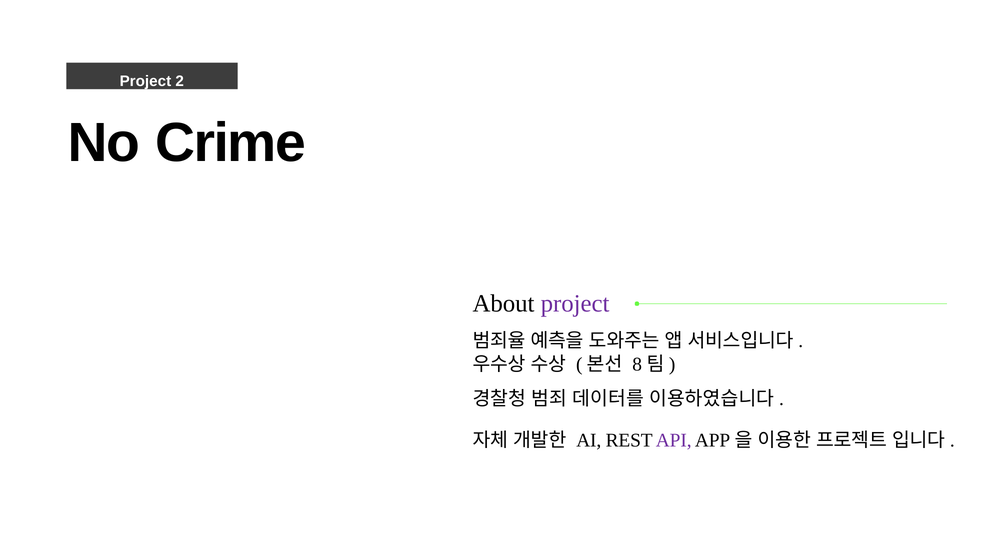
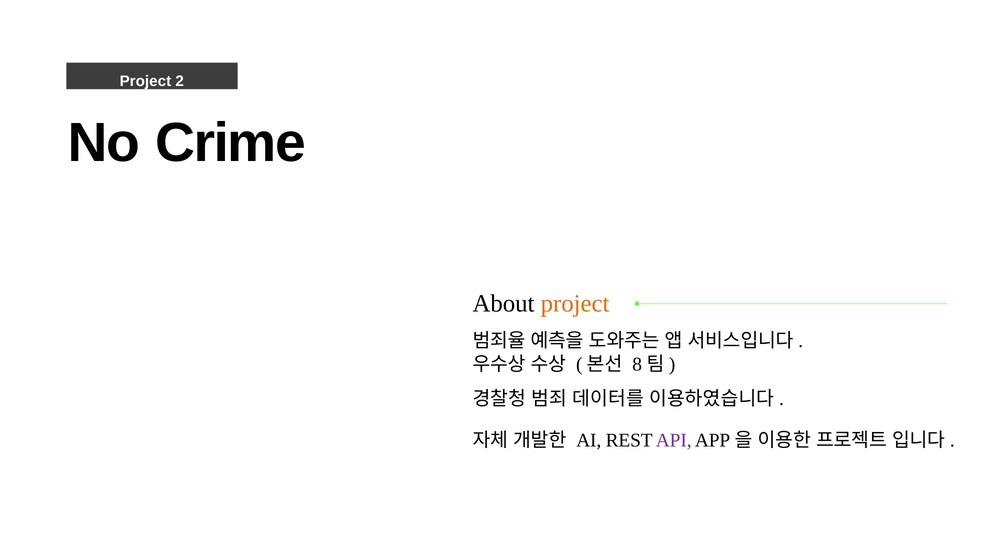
project colour: purple -> orange (575, 304)
